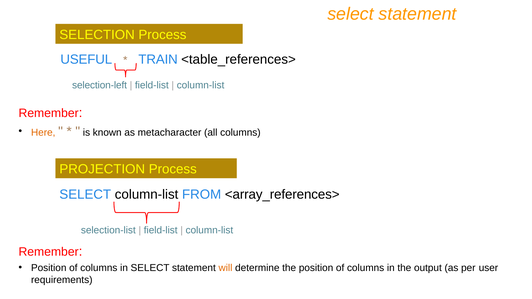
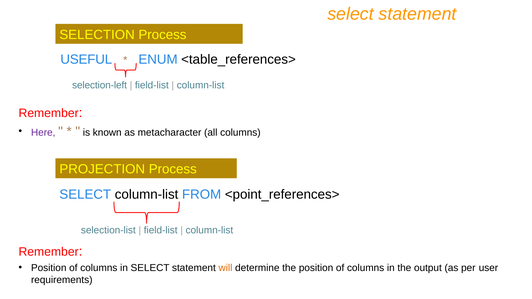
TRAIN: TRAIN -> ENUM (158, 59)
Here colour: orange -> purple (43, 133)
<array_references>: <array_references> -> <point_references> (282, 194)
